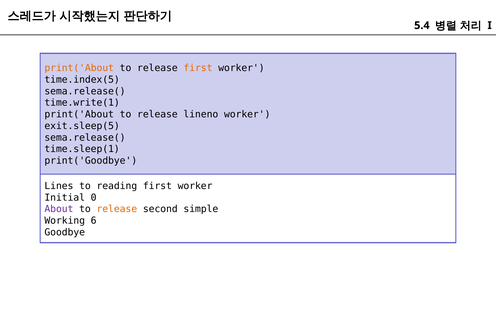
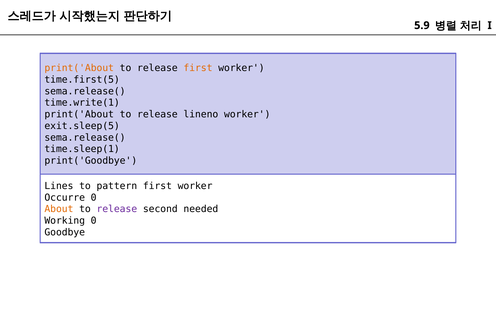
5.4: 5.4 -> 5.9 (422, 25)
time.index(5: time.index(5 -> time.first(5 (82, 80)
reading: reading -> pattern (117, 186)
Initial: Initial -> Occurre (65, 197)
About colour: purple -> orange (59, 209)
release colour: orange -> purple (117, 209)
simple: simple -> needed (201, 209)
Working 6: 6 -> 0 (94, 221)
